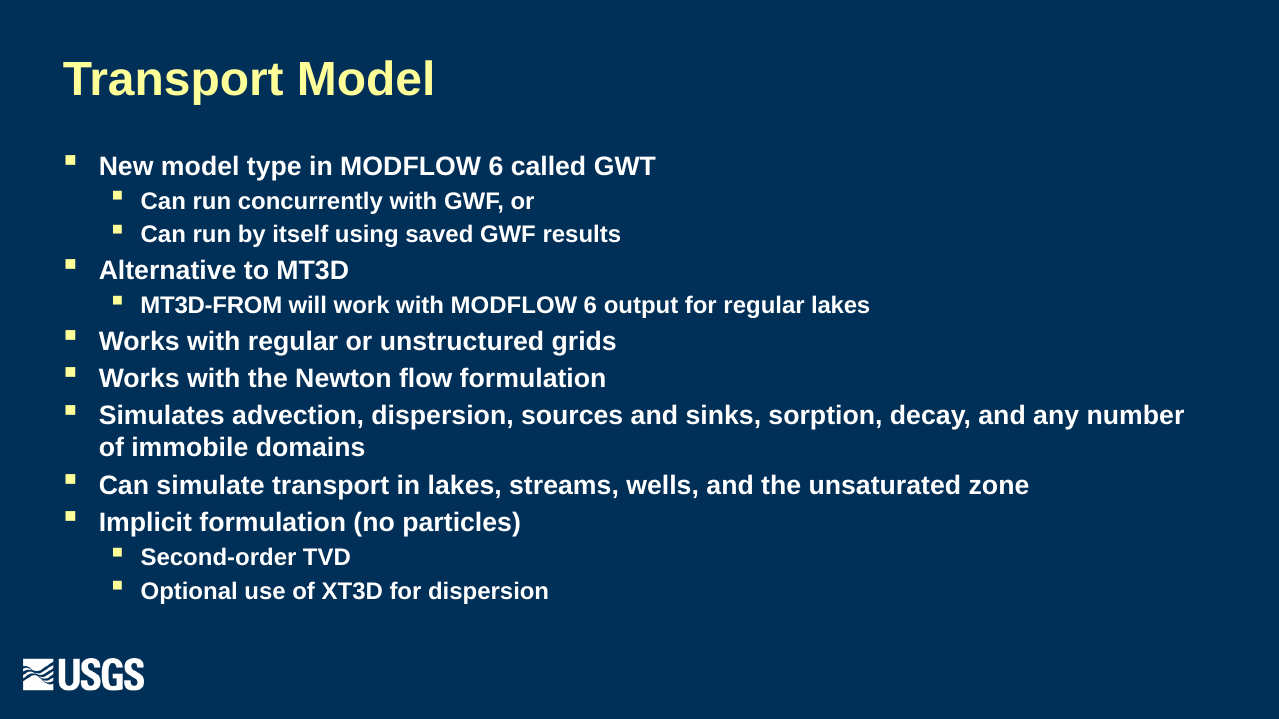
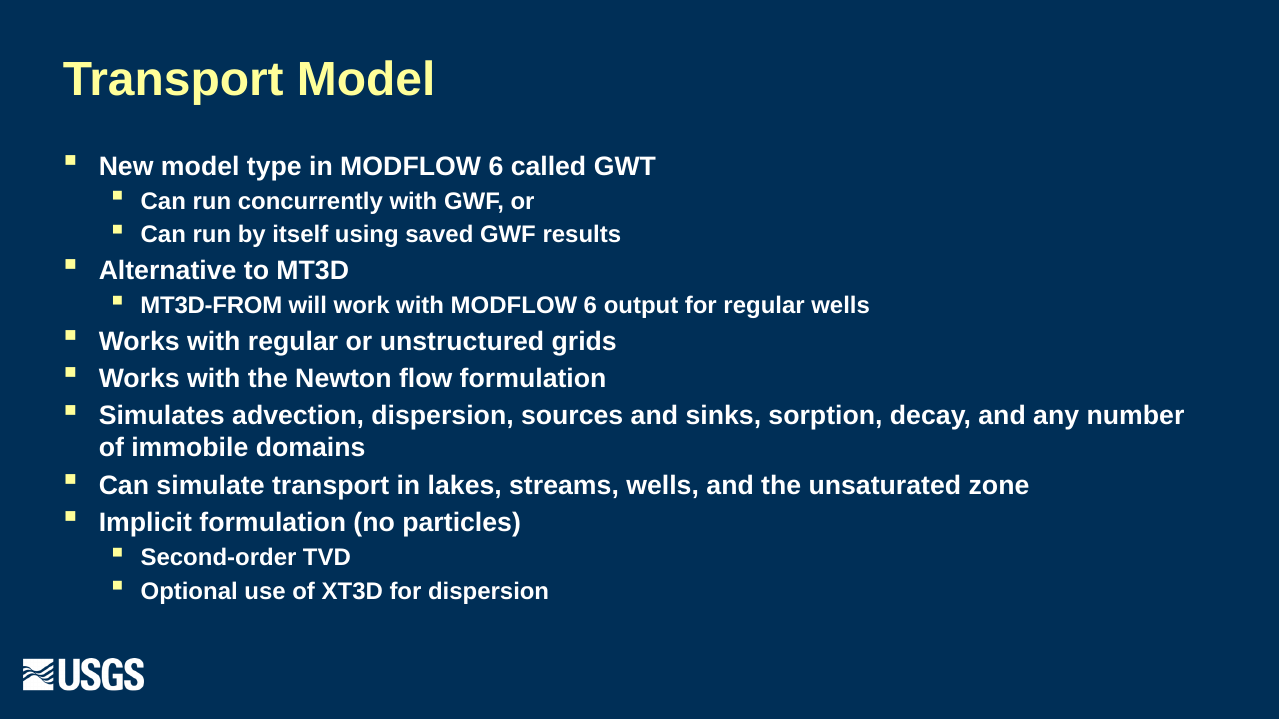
regular lakes: lakes -> wells (841, 306)
